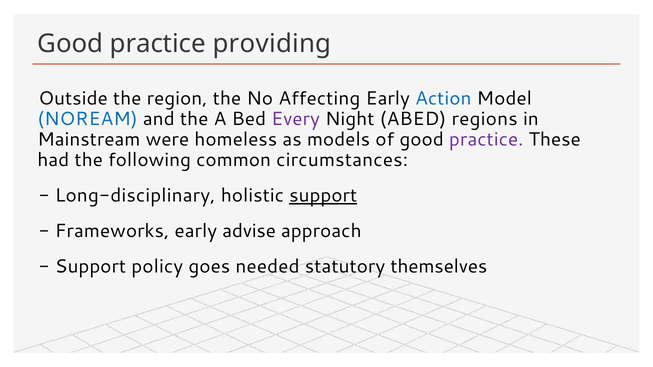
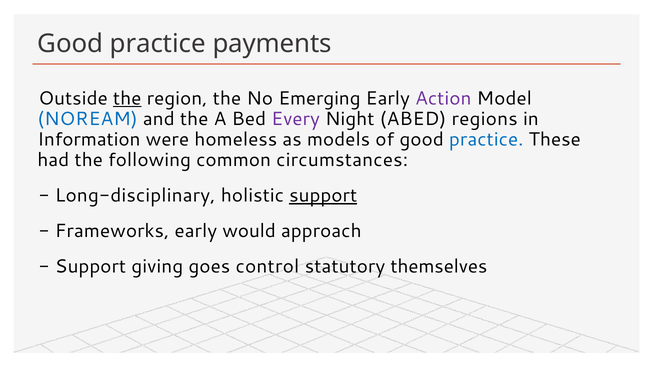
providing: providing -> payments (272, 44)
the underline: none -> present (127, 99)
Affecting: Affecting -> Emerging (319, 99)
Action colour: blue -> purple (443, 99)
Mainstream: Mainstream -> Information (89, 140)
practice colour: purple -> blue (486, 140)
advise: advise -> would (249, 231)
policy: policy -> giving (157, 267)
needed: needed -> control (267, 267)
